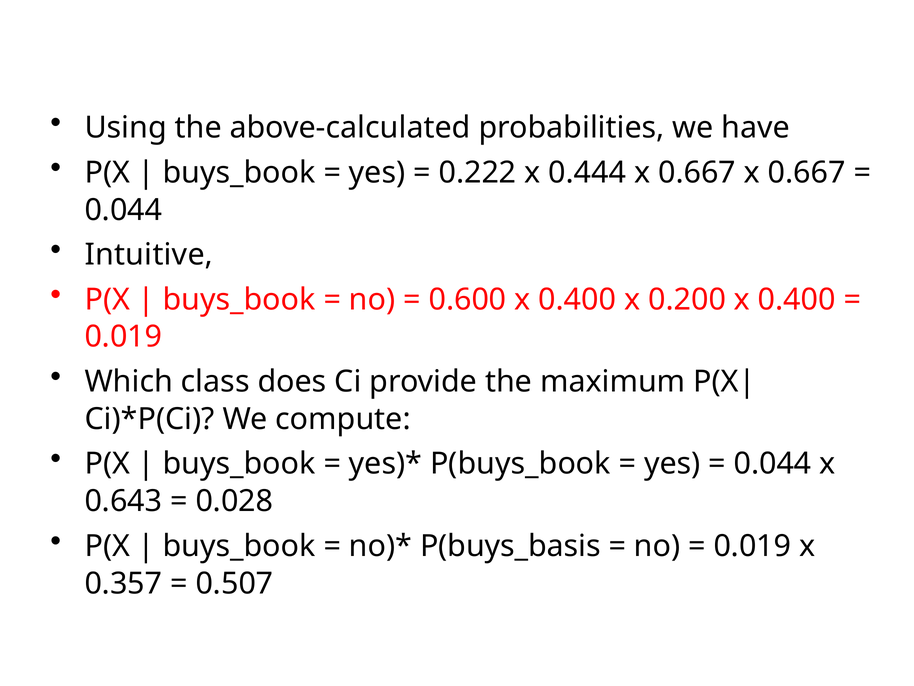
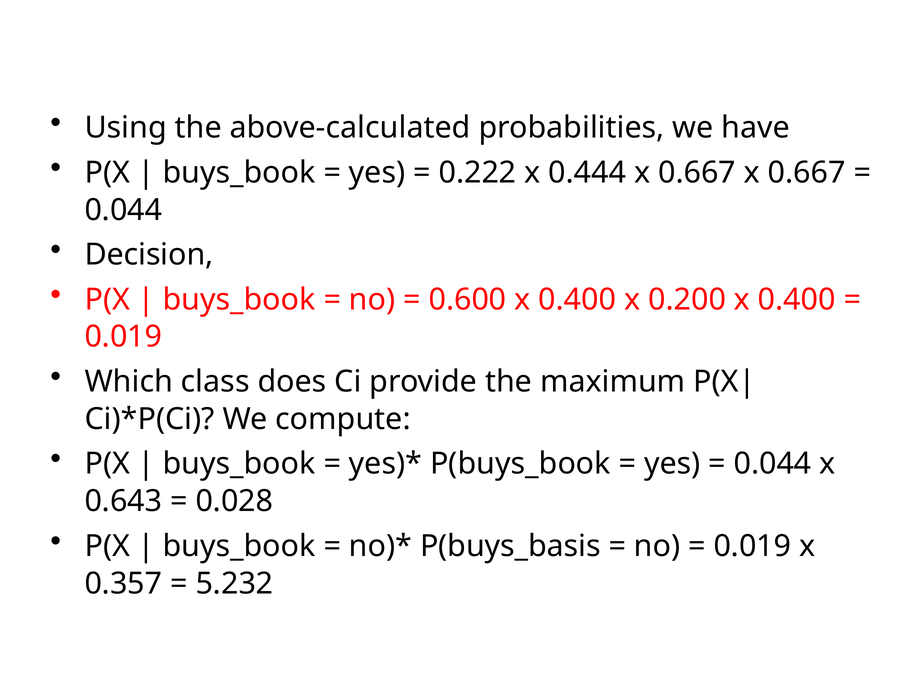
Intuitive: Intuitive -> Decision (149, 255)
0.507: 0.507 -> 5.232 (234, 583)
